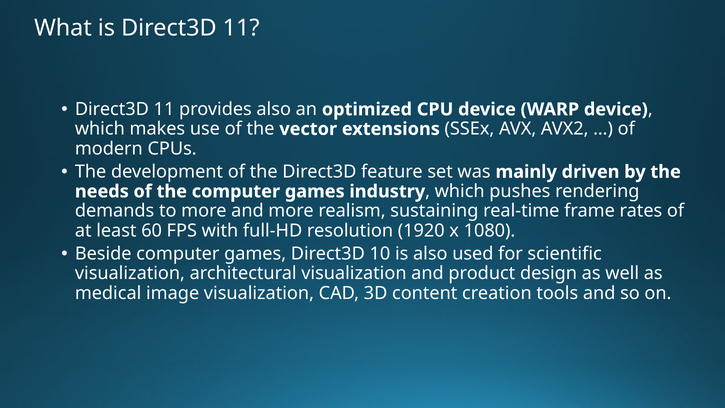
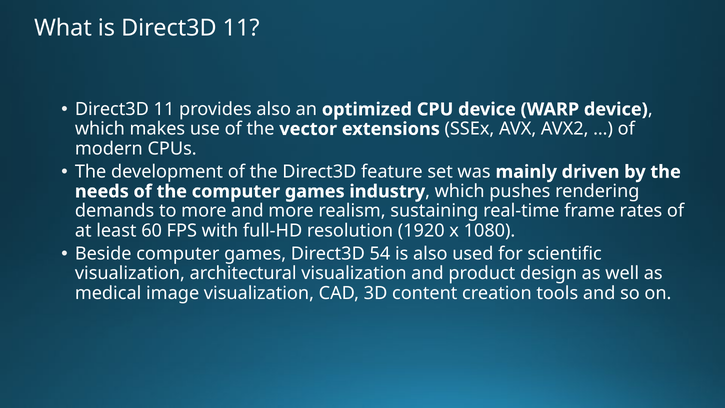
10: 10 -> 54 (380, 254)
